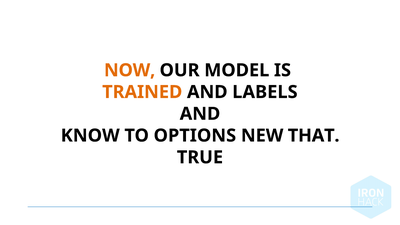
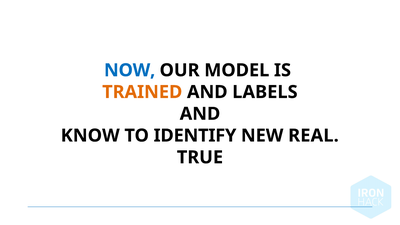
NOW colour: orange -> blue (130, 70)
OPTIONS: OPTIONS -> IDENTIFY (195, 136)
THAT: THAT -> REAL (313, 136)
